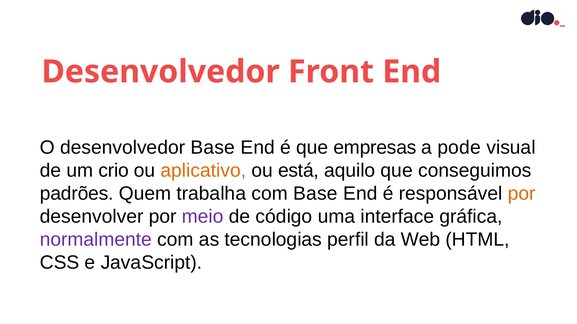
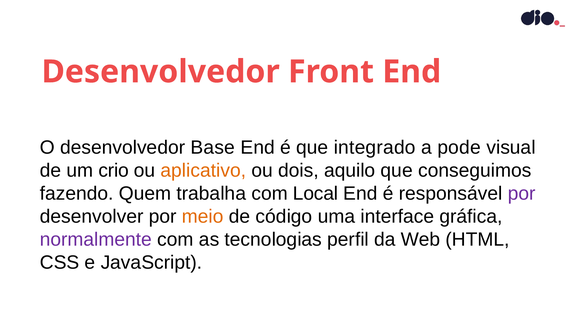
empresas: empresas -> integrado (375, 148)
está: está -> dois (298, 171)
padrões: padrões -> fazendo (77, 194)
com Base: Base -> Local (316, 194)
por colour: orange -> purple (522, 194)
meio colour: purple -> orange (203, 217)
